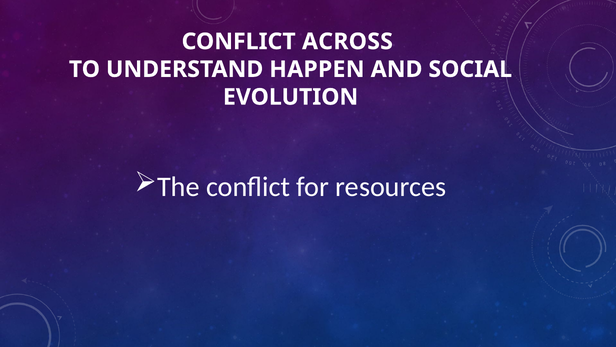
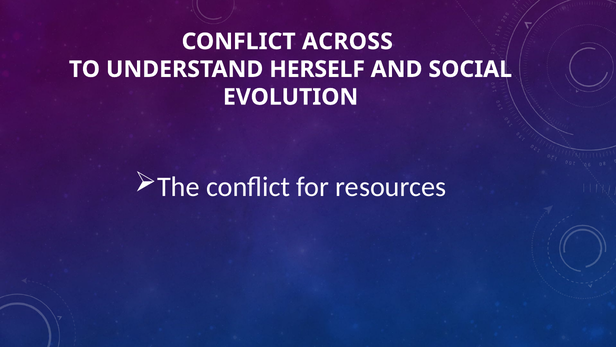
HAPPEN: HAPPEN -> HERSELF (317, 69)
